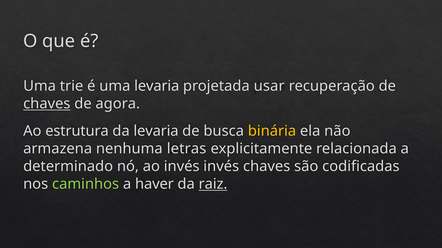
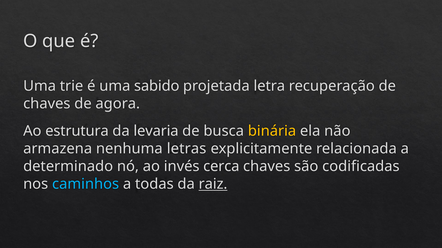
uma levaria: levaria -> sabido (157, 86)
usar: usar -> letra (269, 86)
chaves underline: present -> none (47, 104)
invés invés: invés -> cerca (221, 167)
caminhos colour: light green -> light blue (86, 185)
haver: haver -> todas (154, 185)
